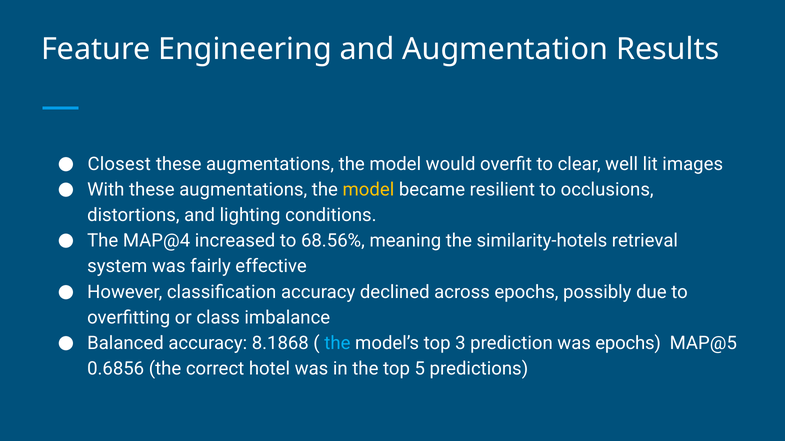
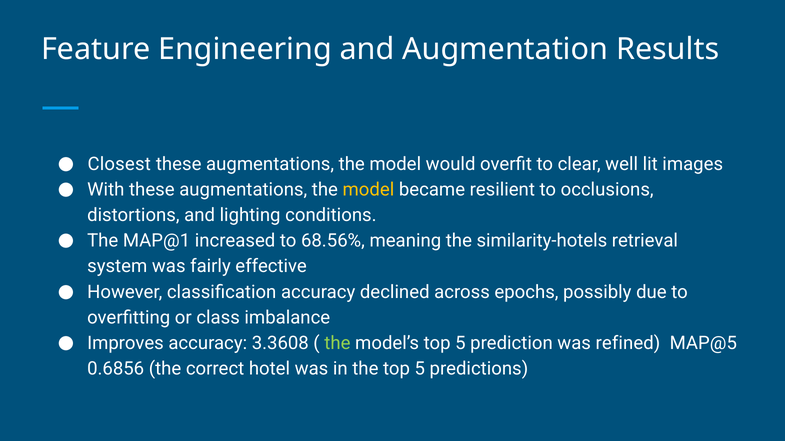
MAP@4: MAP@4 -> MAP@1 (157, 241)
Balanced: Balanced -> Improves (125, 343)
8.1868: 8.1868 -> 3.3608 (280, 343)
the colour: light blue -> light green (337, 343)
model’s top 3: 3 -> 5 (460, 343)
was epochs: epochs -> refined (628, 343)
